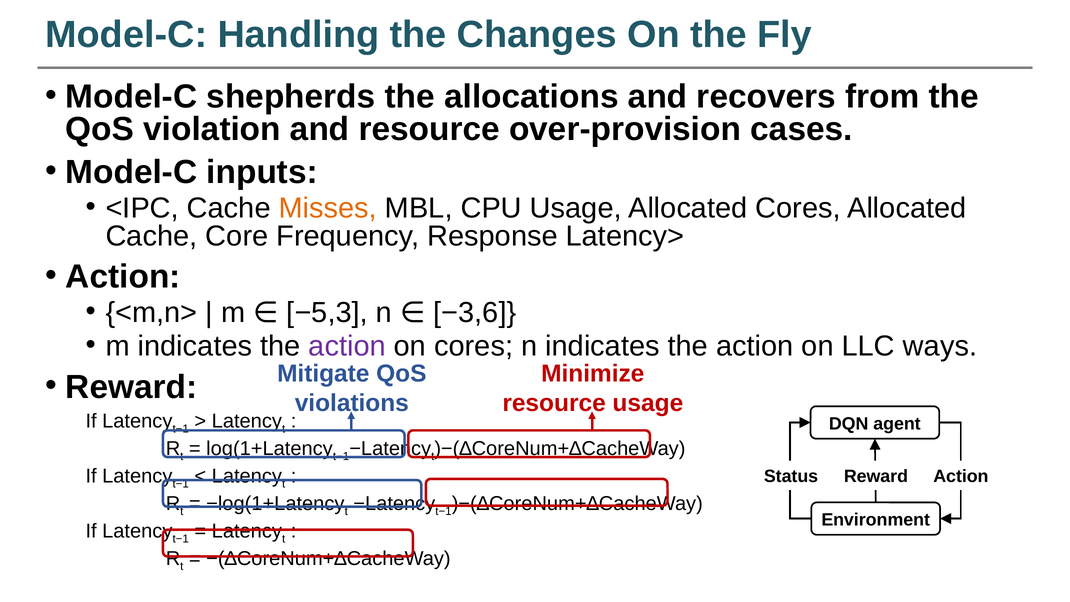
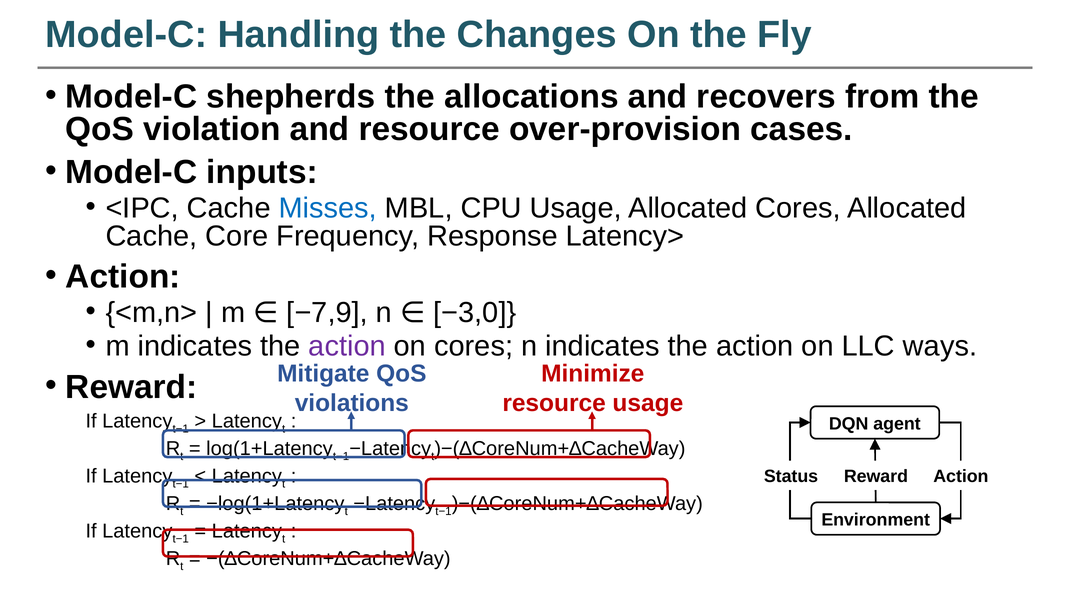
Misses colour: orange -> blue (328, 208)
−5,3: −5,3 -> −7,9 (327, 313)
−3,6: −3,6 -> −3,0 (475, 313)
